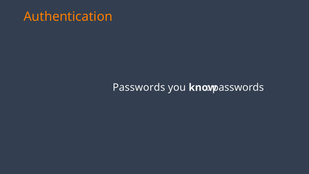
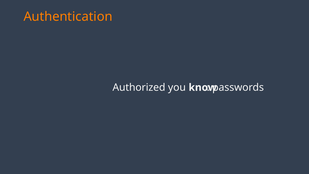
Passwords: Passwords -> Authorized (139, 87)
